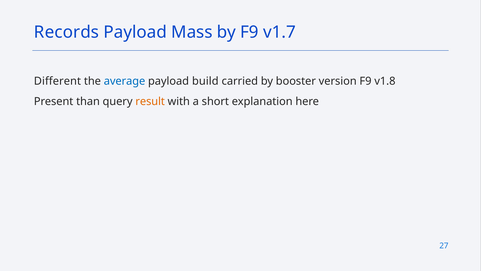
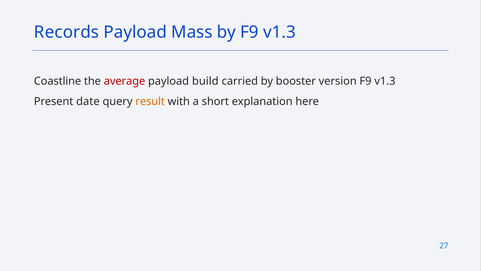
by F9 v1.7: v1.7 -> v1.3 (279, 32)
Different: Different -> Coastline (58, 81)
average colour: blue -> red (125, 81)
version F9 v1.8: v1.8 -> v1.3 (385, 81)
than: than -> date (88, 101)
